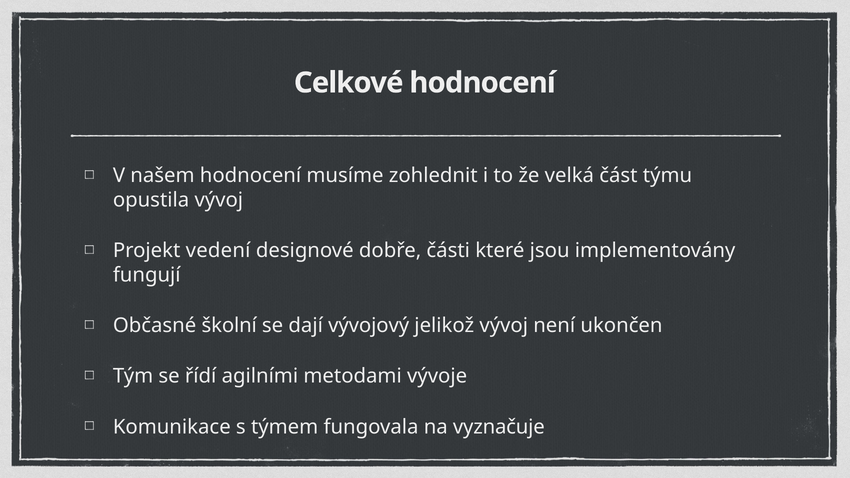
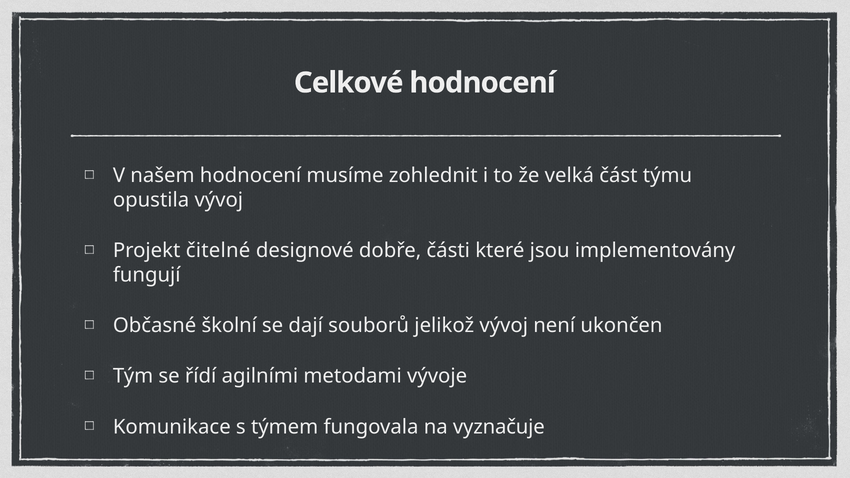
vedení: vedení -> čitelné (218, 251)
vývojový: vývojový -> souborů (369, 326)
